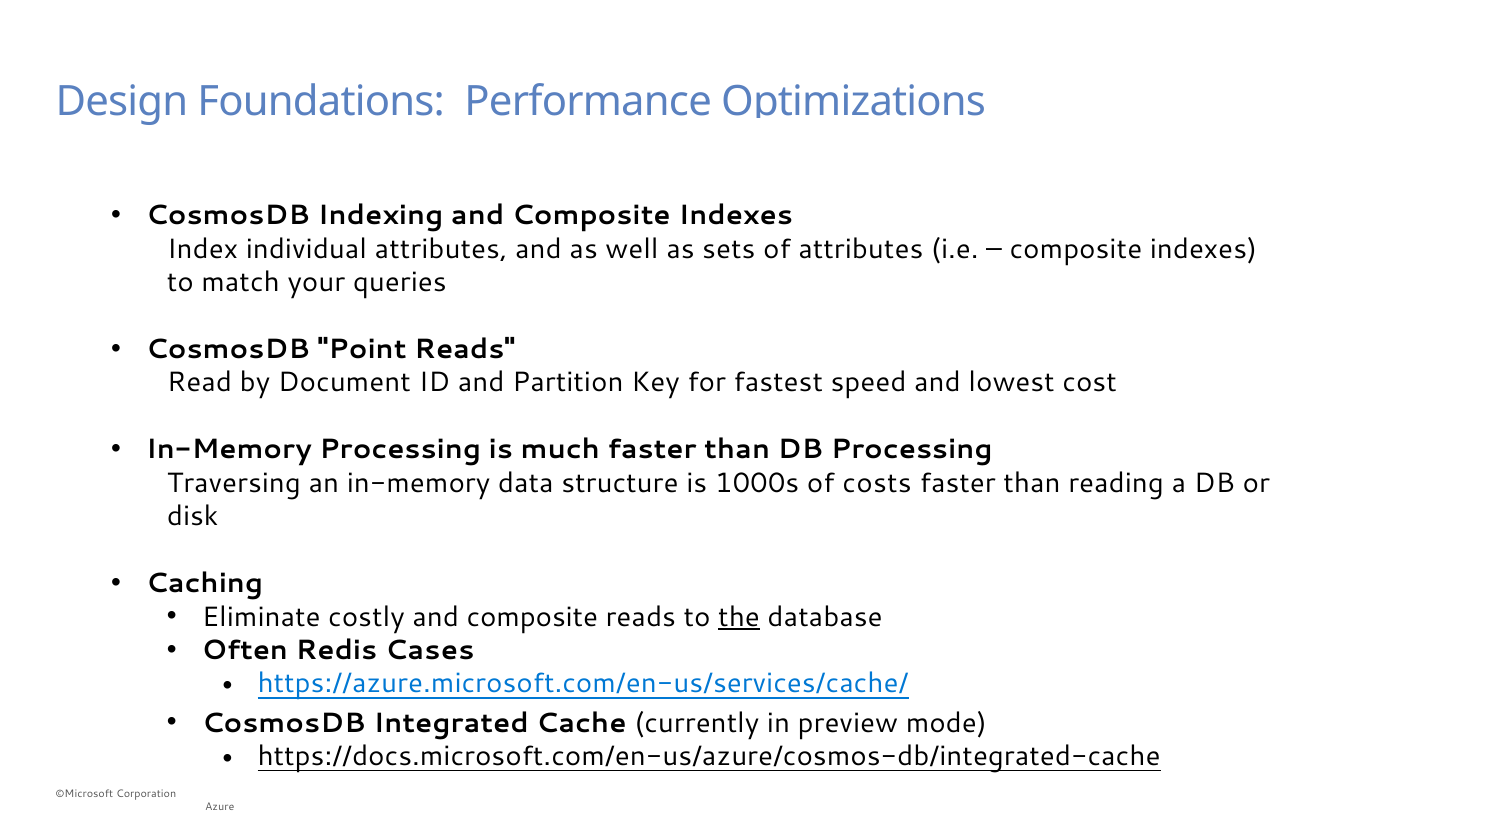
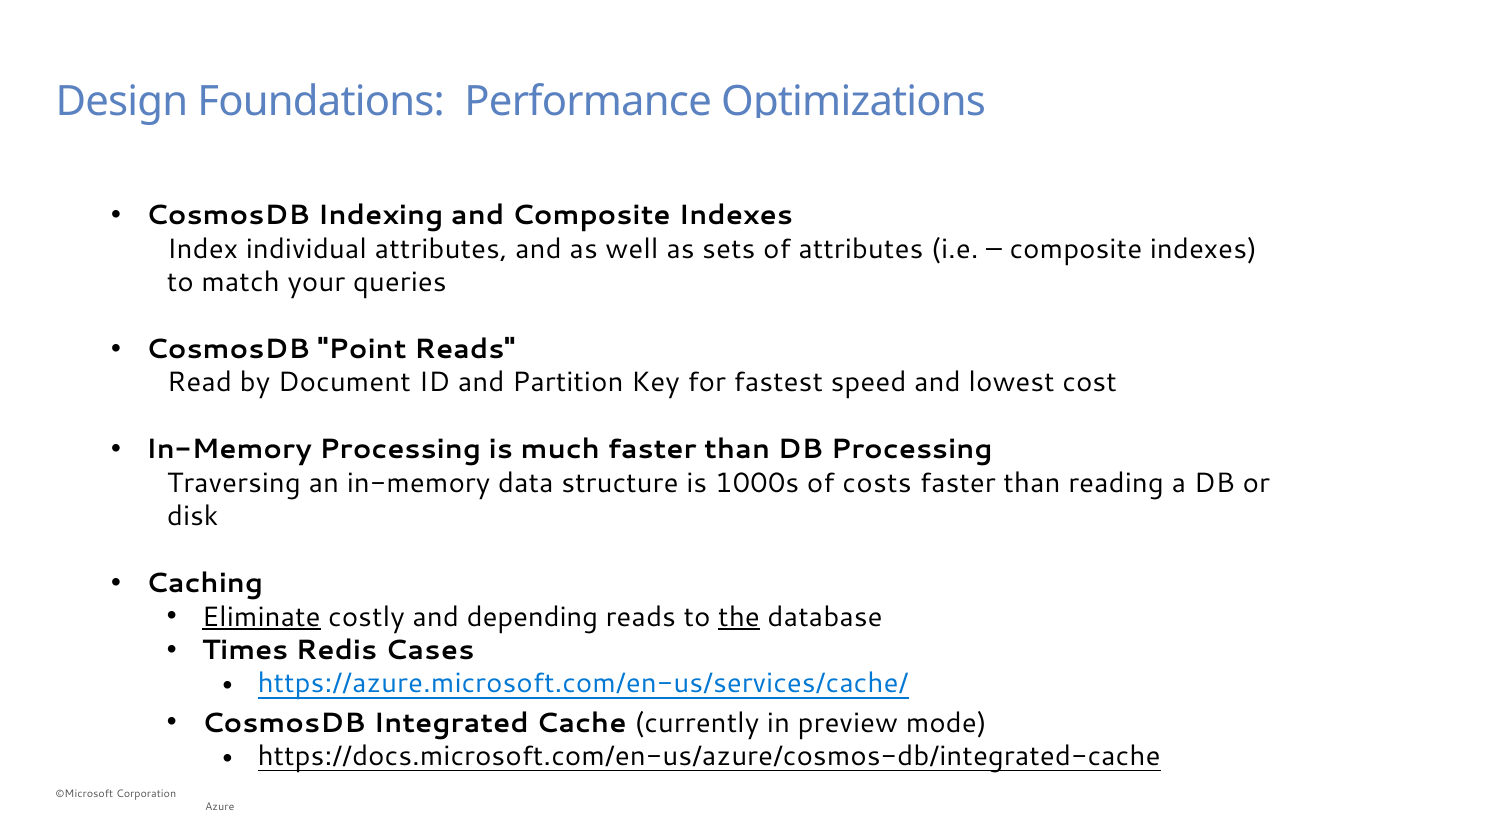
Eliminate underline: none -> present (261, 617)
costly and composite: composite -> depending (532, 617)
Often: Often -> Times (245, 651)
